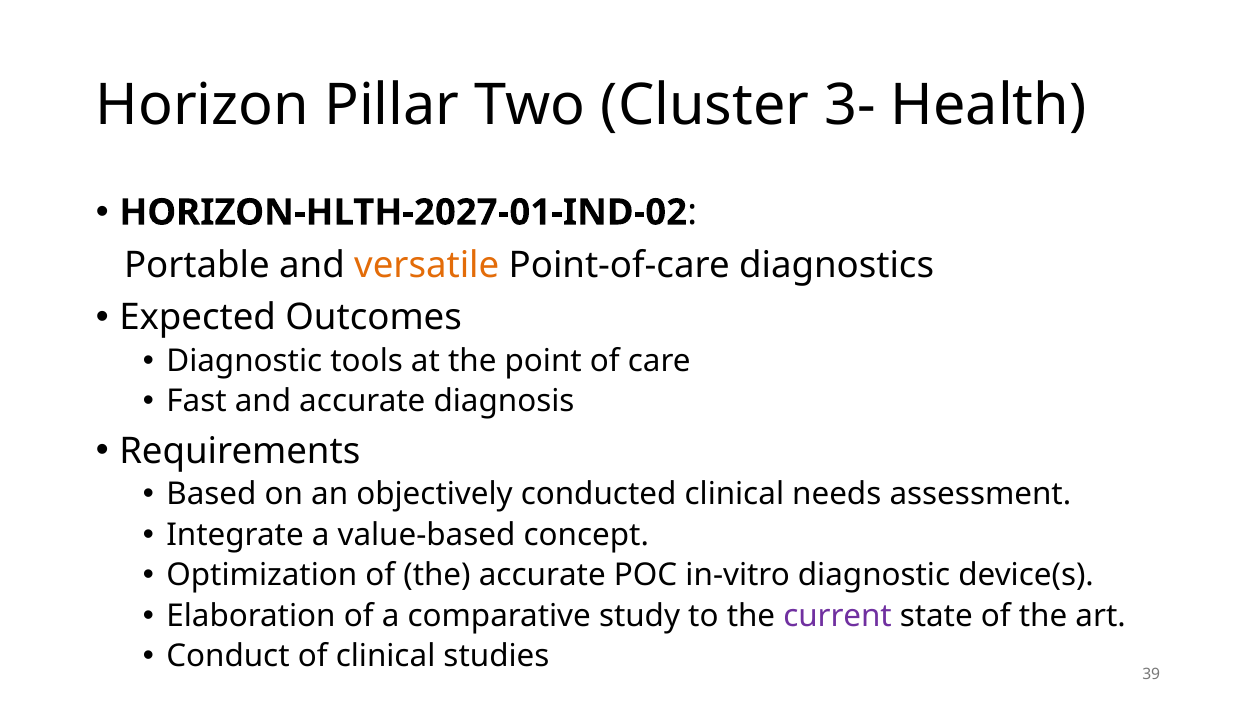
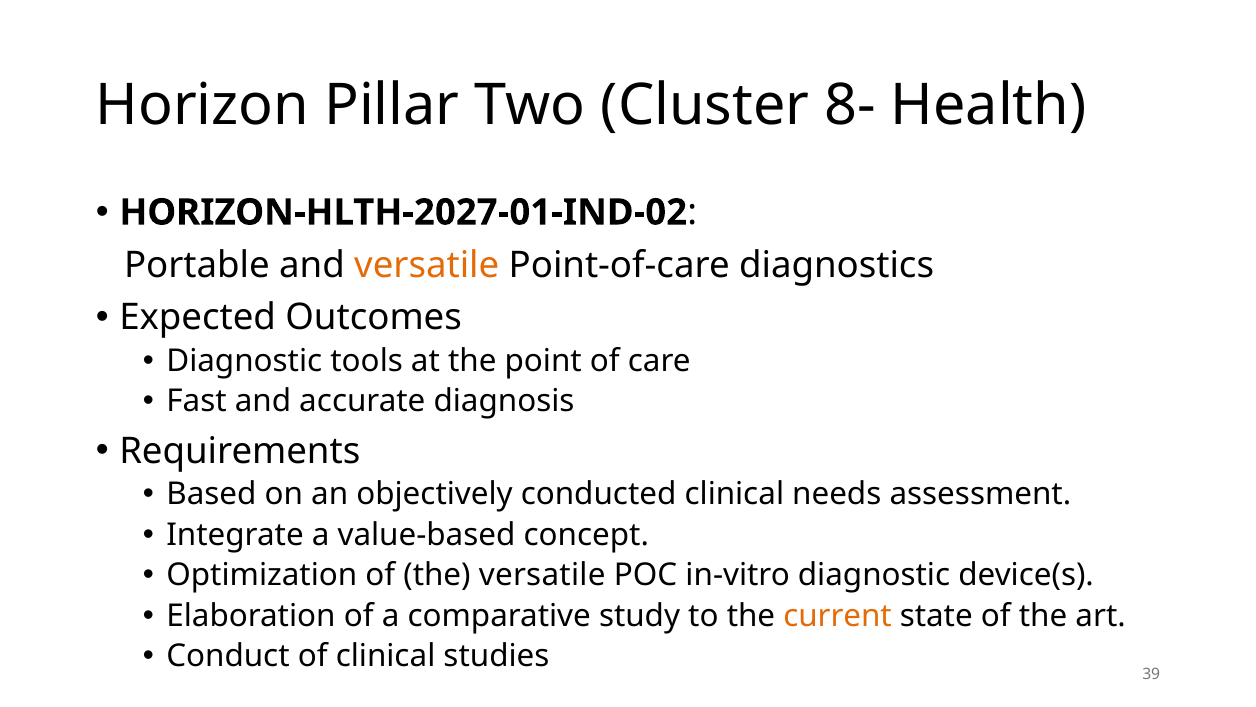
3-: 3- -> 8- (850, 106)
the accurate: accurate -> versatile (542, 575)
current colour: purple -> orange (838, 615)
